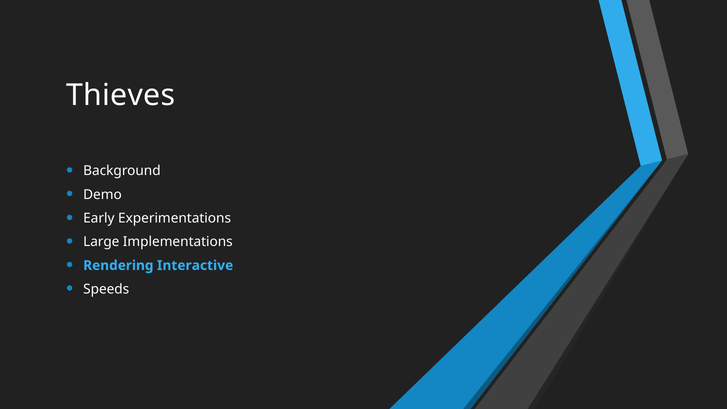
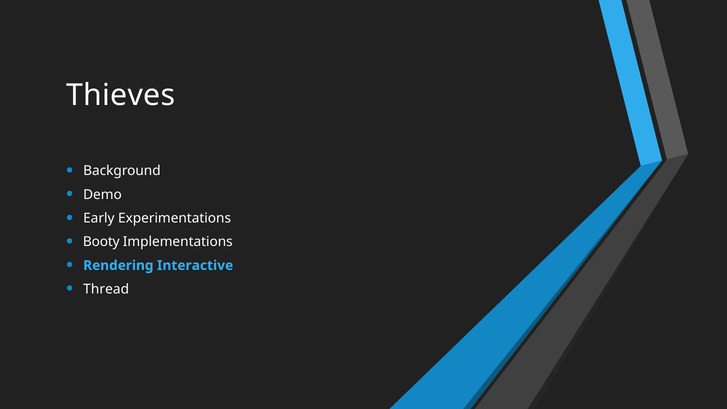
Large: Large -> Booty (101, 242)
Speeds: Speeds -> Thread (106, 289)
